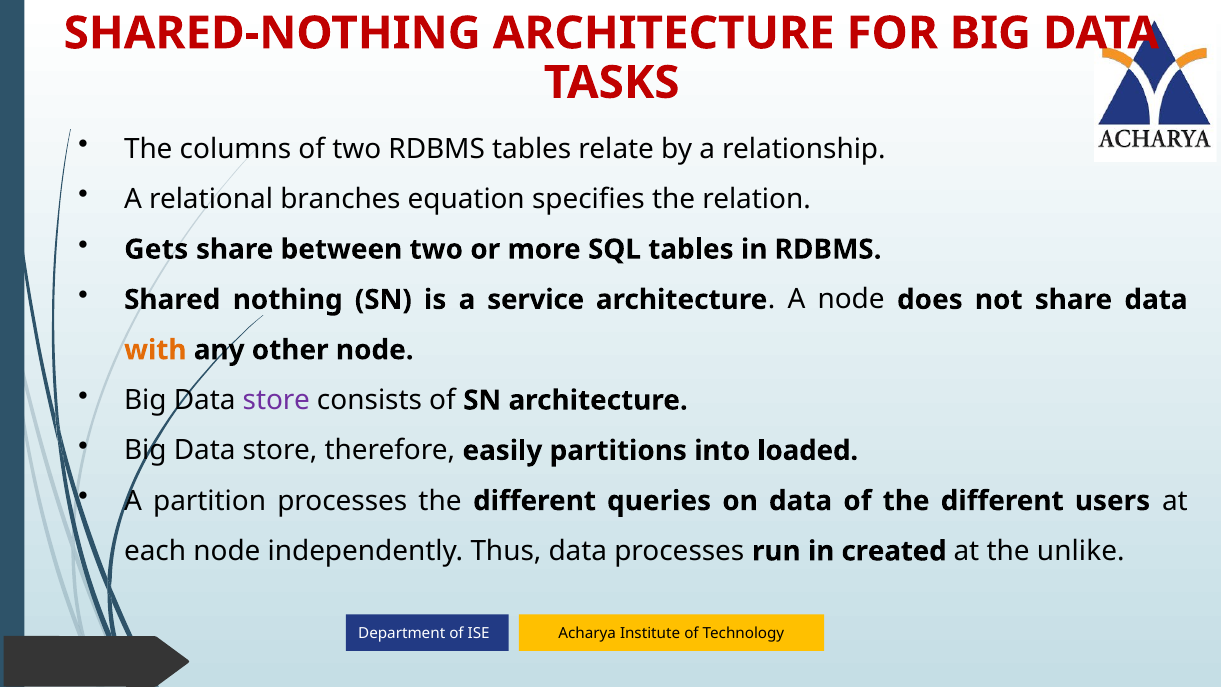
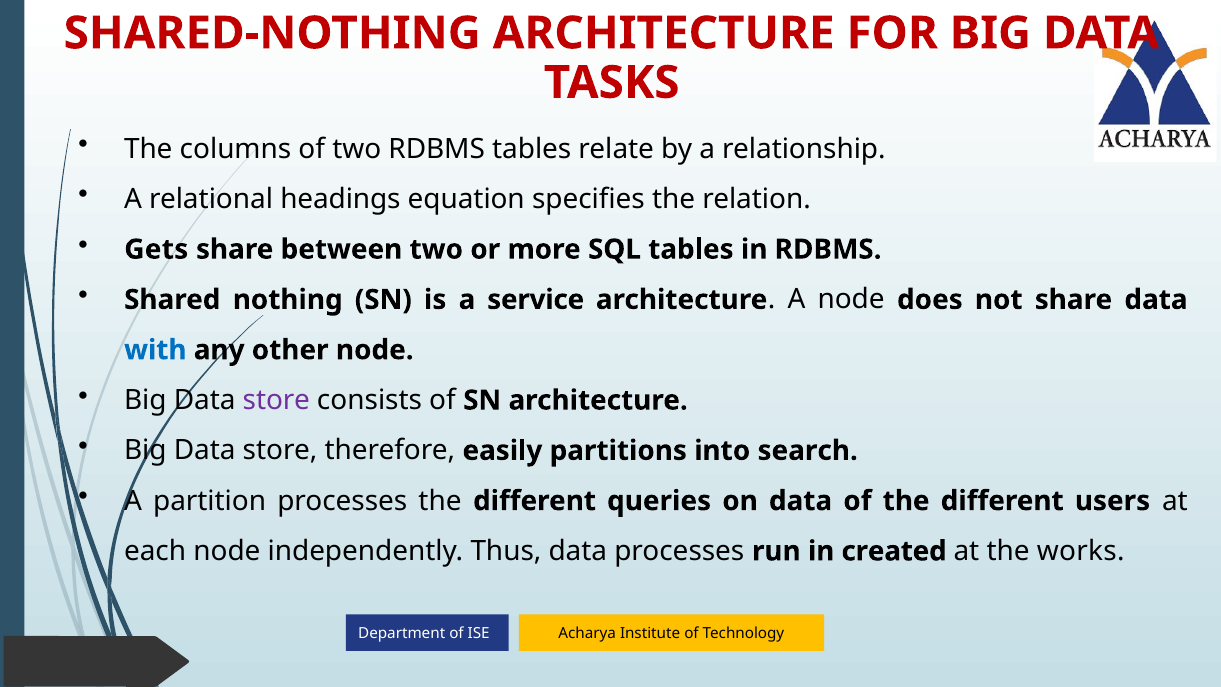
branches: branches -> headings (340, 199)
with colour: orange -> blue (155, 350)
loaded: loaded -> search (808, 451)
unlike: unlike -> works (1081, 551)
